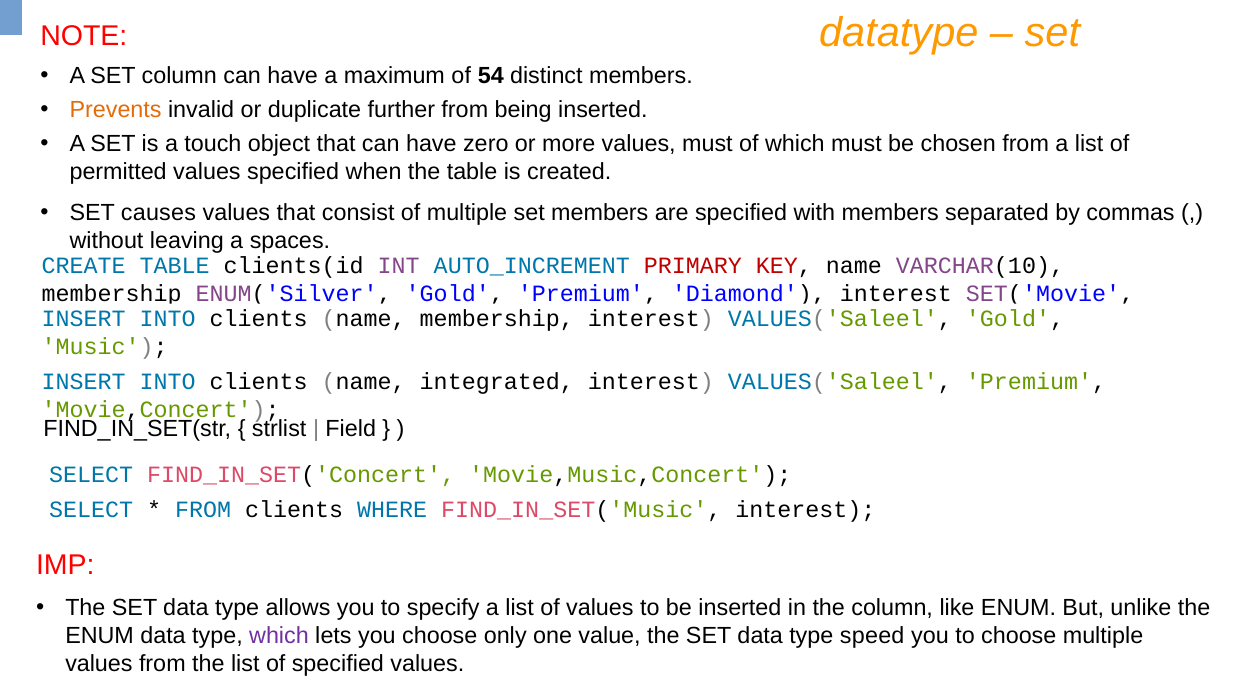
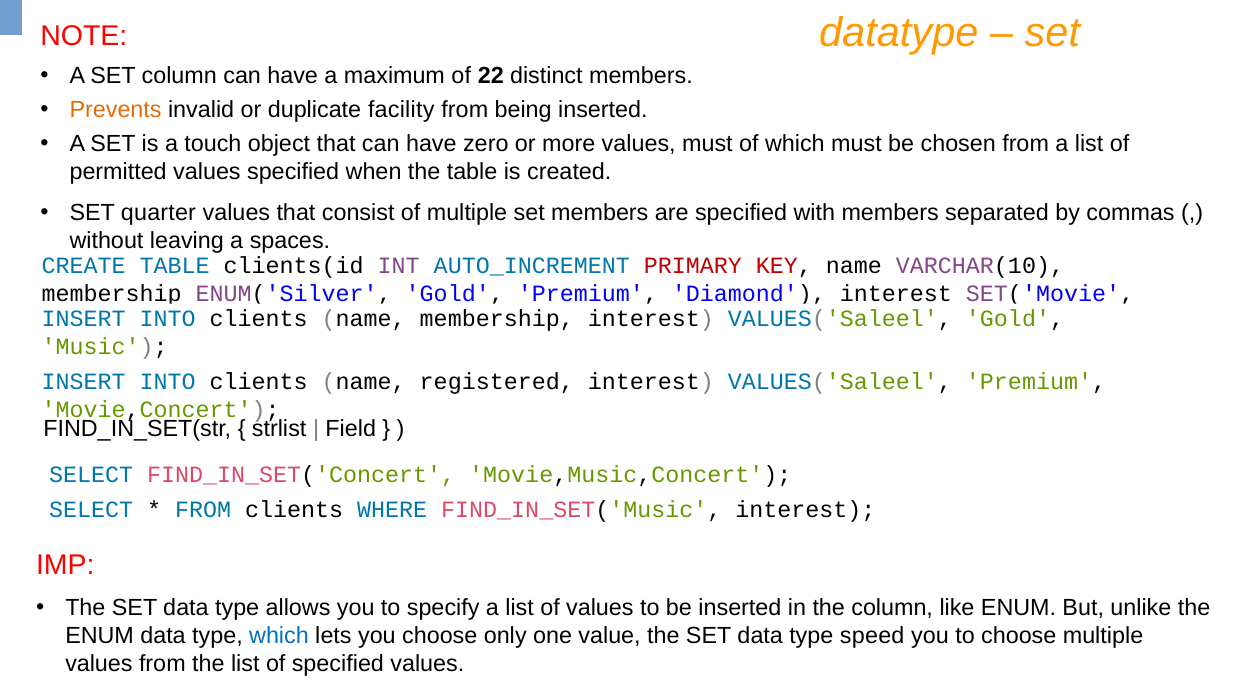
54: 54 -> 22 (491, 76)
further: further -> facility (401, 110)
causes: causes -> quarter (158, 213)
integrated: integrated -> registered (497, 382)
which colour: purple -> blue (279, 636)
